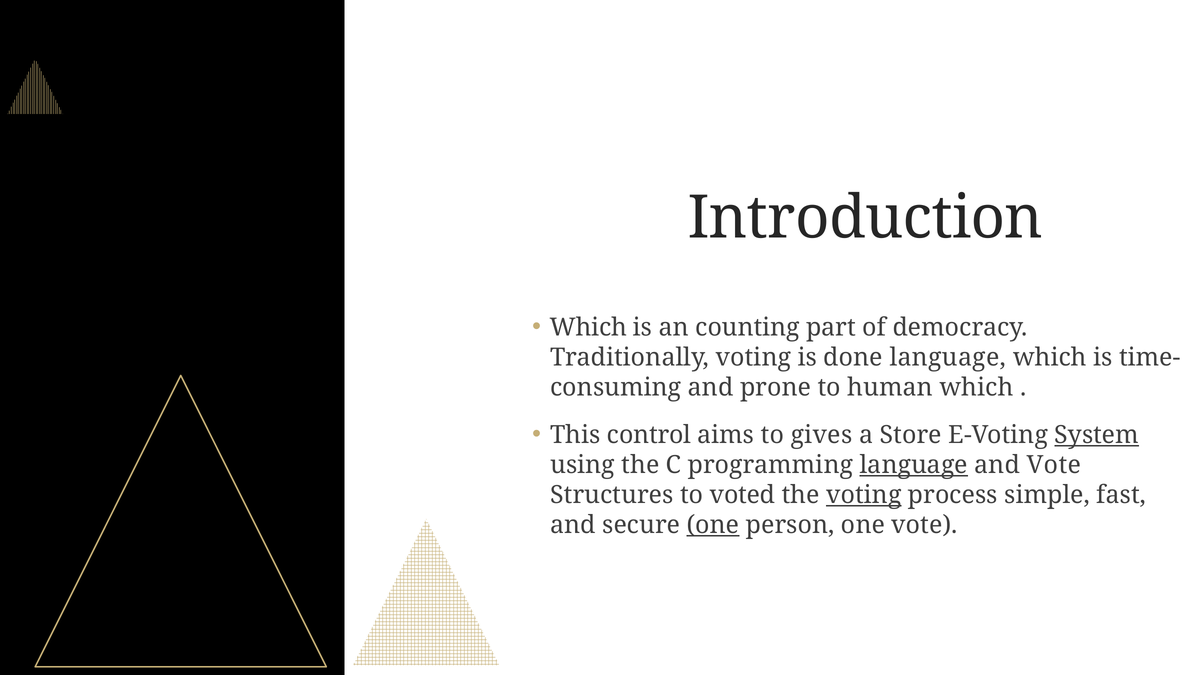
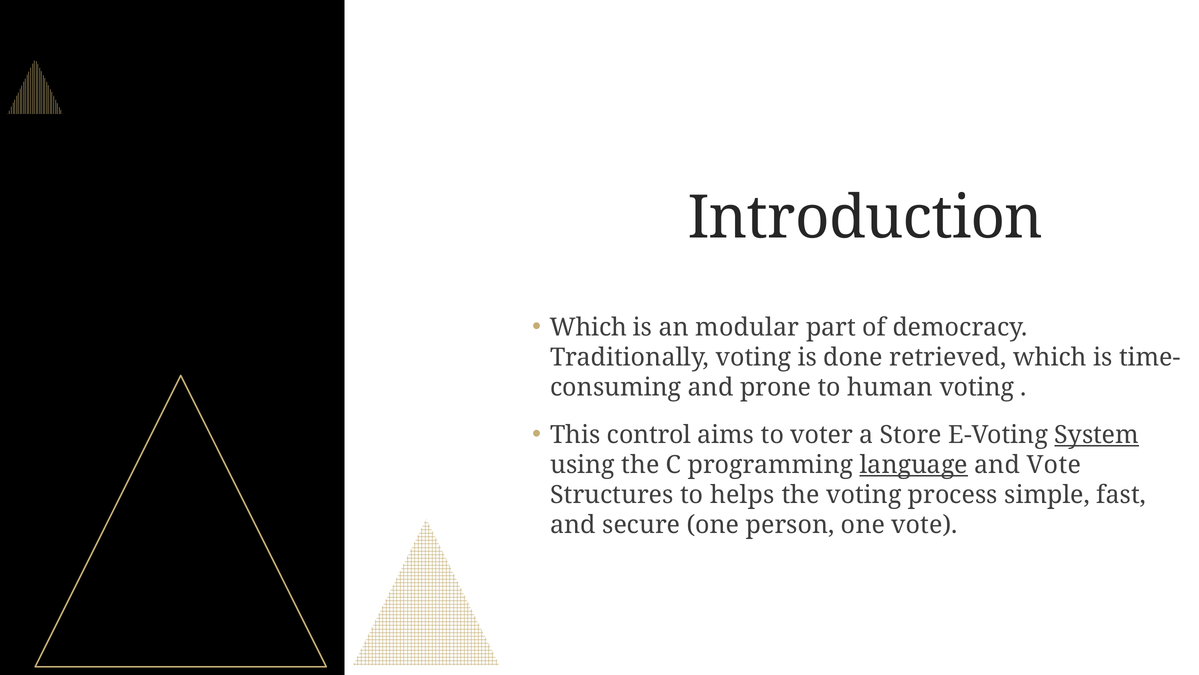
counting: counting -> modular (747, 327)
done language: language -> retrieved (948, 357)
human which: which -> voting (977, 387)
gives: gives -> voter (822, 435)
voted: voted -> helps (742, 495)
voting underline: present -> none (864, 495)
one underline: present -> none (713, 525)
